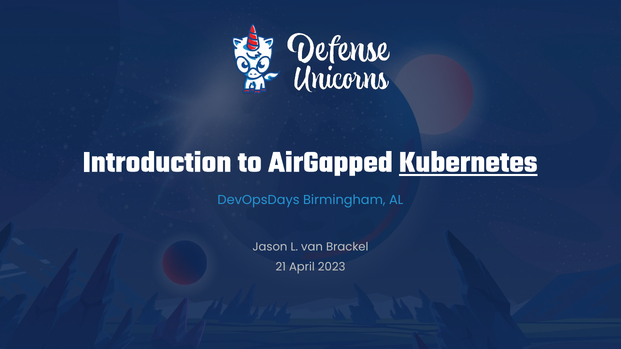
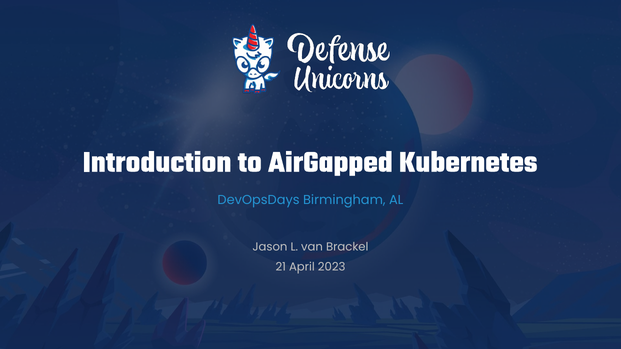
Kubernetes underline: present -> none (468, 162)
